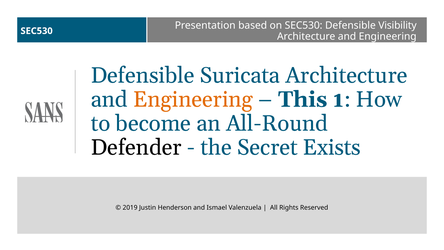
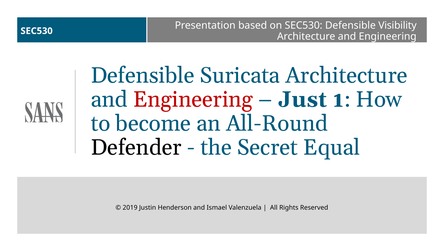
Engineering colour: orange -> red (193, 99)
This: This -> Just (303, 99)
Exists: Exists -> Equal (332, 147)
